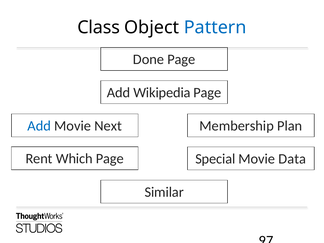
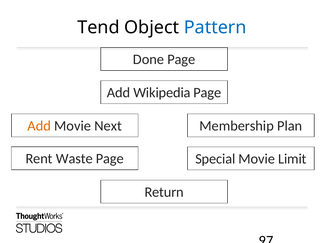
Class: Class -> Tend (99, 27)
Add colour: blue -> orange (39, 126)
Which: Which -> Waste (74, 159)
Data: Data -> Limit (292, 159)
Similar: Similar -> Return (164, 192)
